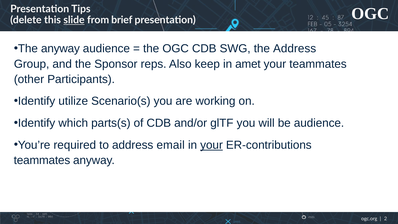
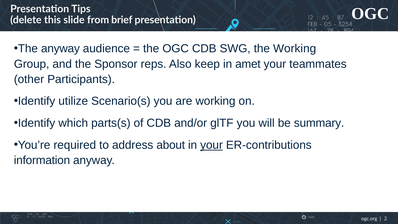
slide underline: present -> none (74, 20)
the Address: Address -> Working (295, 49)
be audience: audience -> summary (319, 123)
email: email -> about (171, 145)
teammates: teammates -> information (42, 160)
